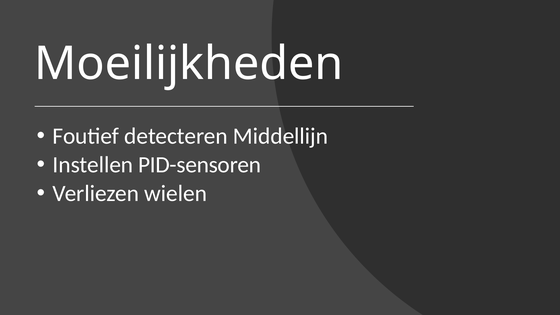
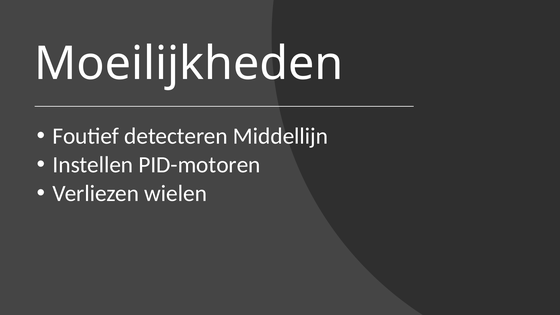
PID-sensoren: PID-sensoren -> PID-motoren (199, 165)
